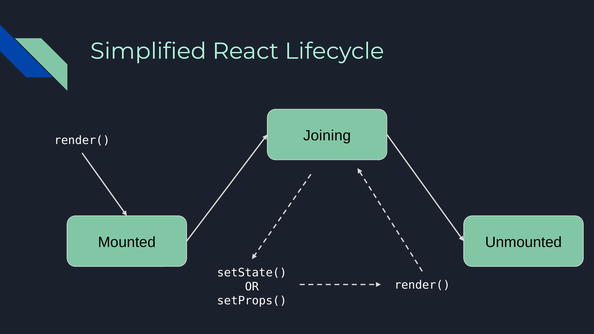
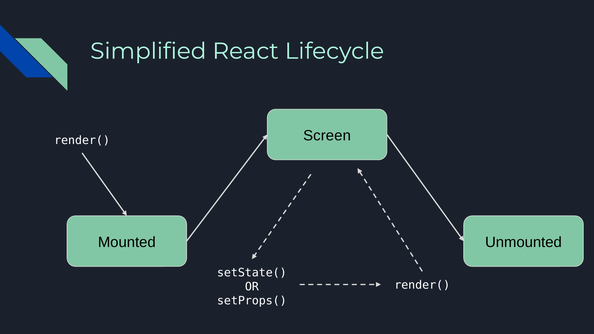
Joining: Joining -> Screen (327, 136)
